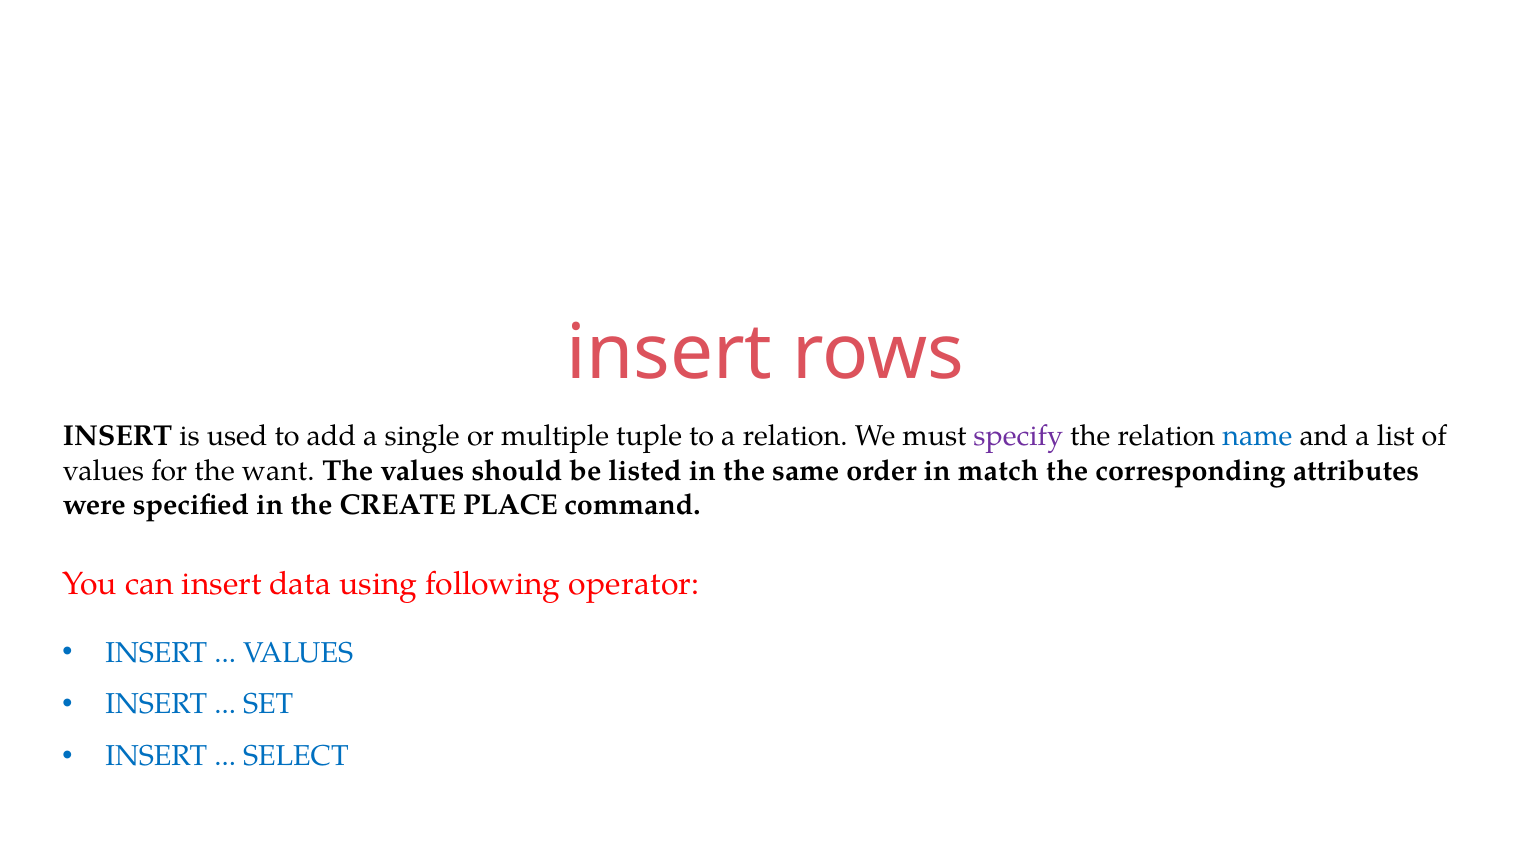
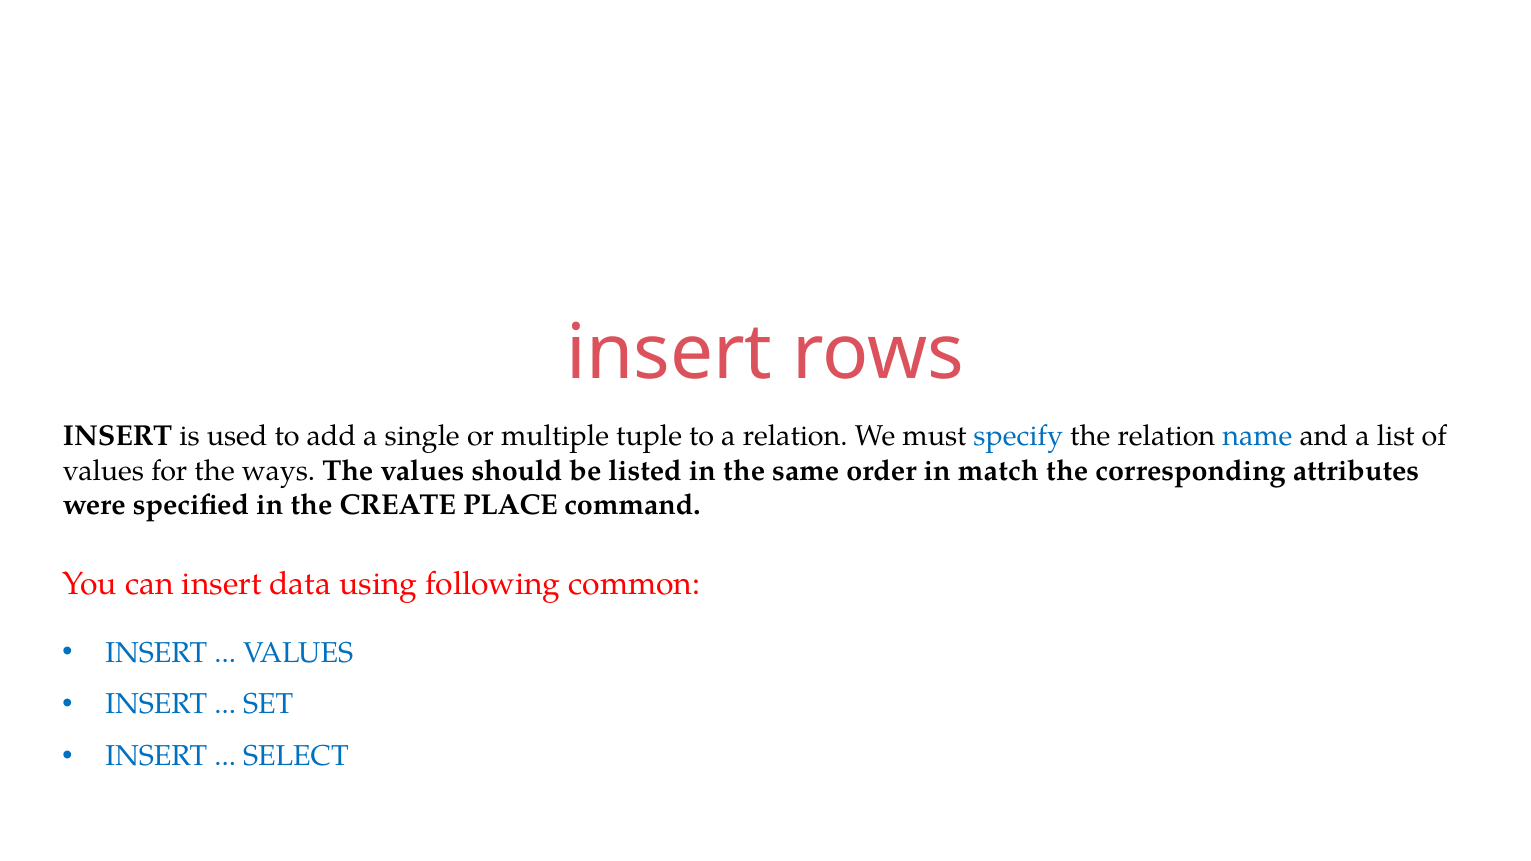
specify colour: purple -> blue (1018, 436)
want: want -> ways (278, 471)
operator: operator -> common (634, 584)
